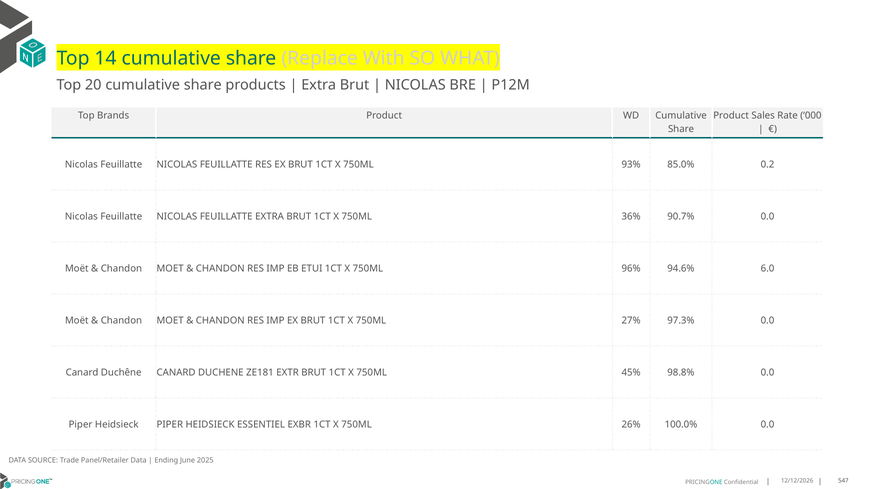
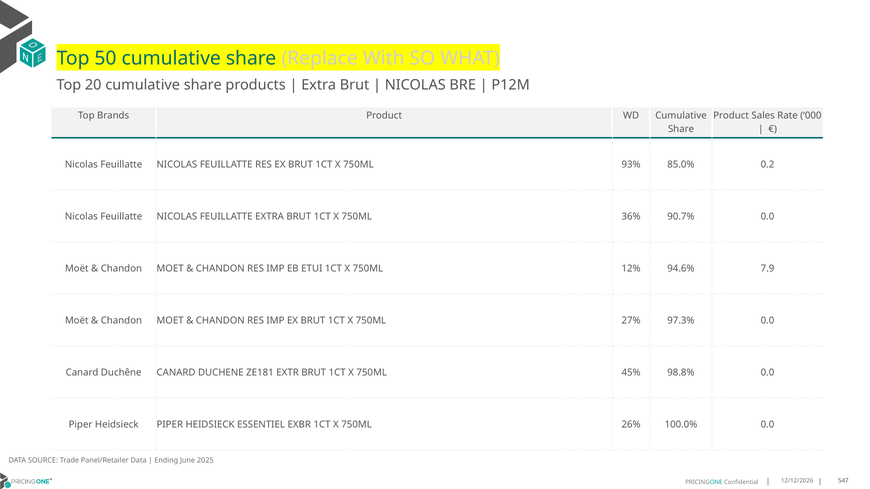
14: 14 -> 50 (105, 58)
96%: 96% -> 12% (631, 269)
6.0: 6.0 -> 7.9 (768, 269)
